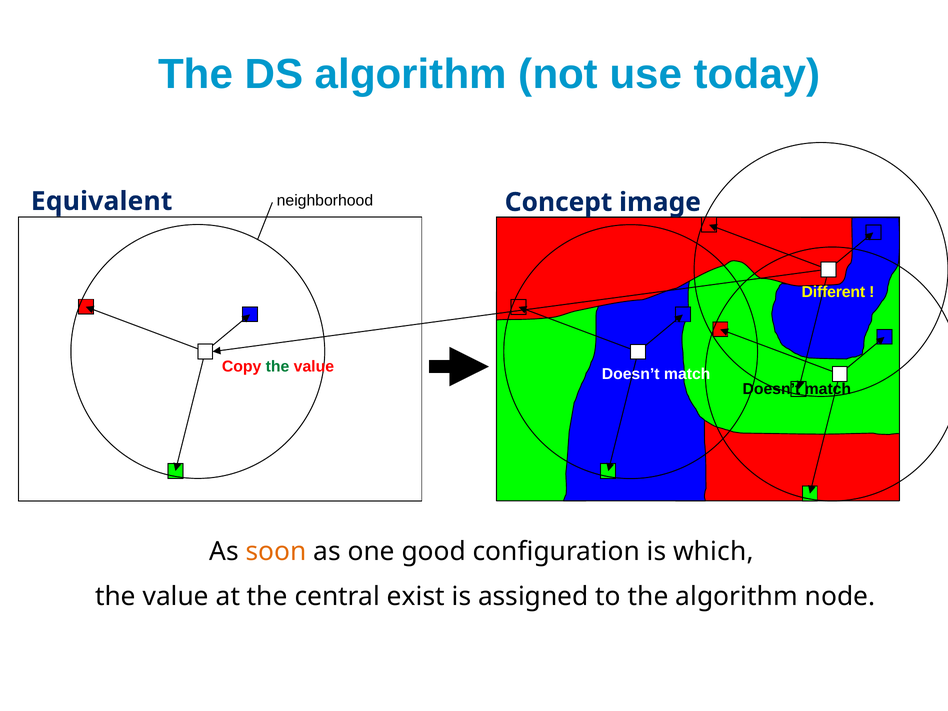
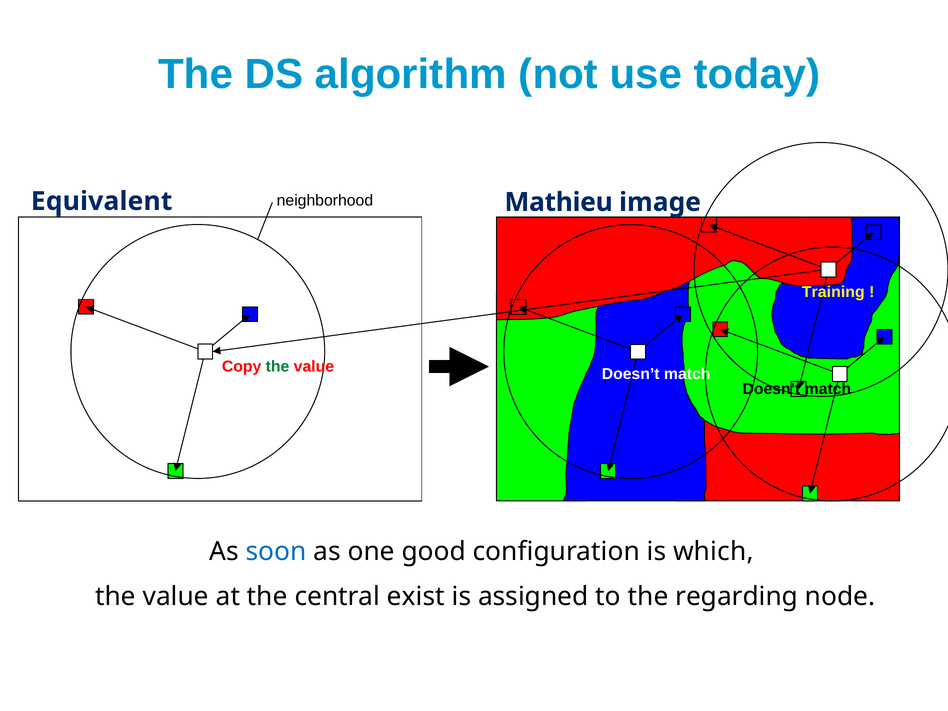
Concept: Concept -> Mathieu (559, 202)
Different: Different -> Training (833, 292)
soon colour: orange -> blue (276, 552)
the algorithm: algorithm -> regarding (737, 596)
